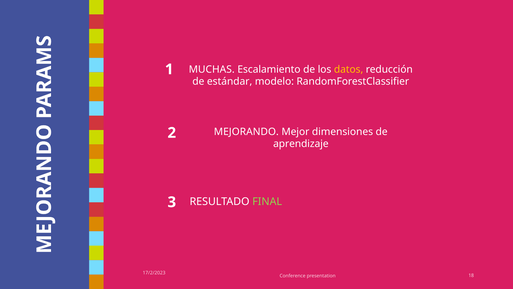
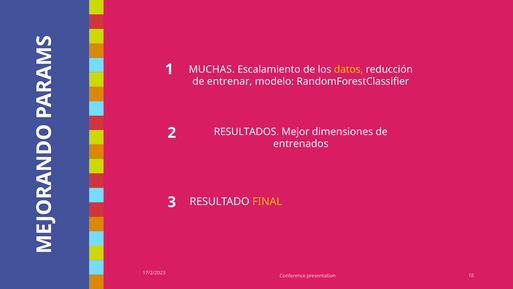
estándar: estándar -> entrenar (230, 81)
MEJORANDO: MEJORANDO -> RESULTADOS (246, 131)
aprendizaje: aprendizaje -> entrenados (301, 144)
FINAL colour: light green -> yellow (267, 201)
